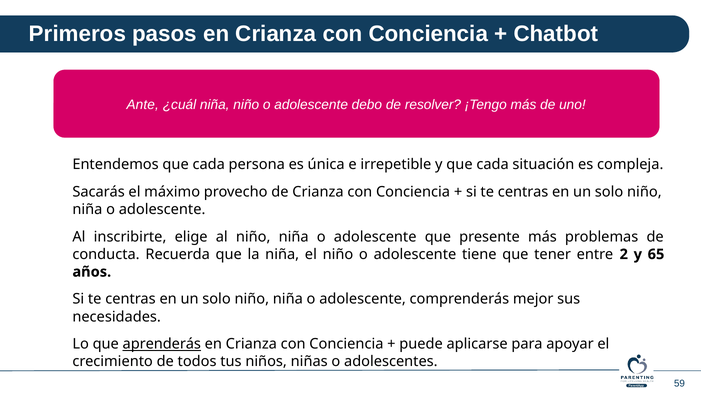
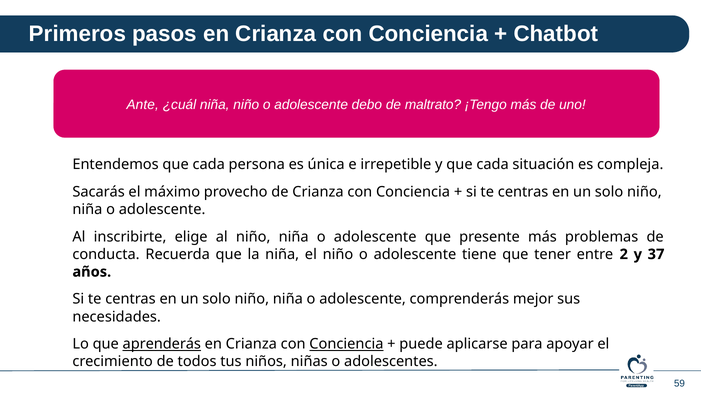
resolver: resolver -> maltrato (433, 104)
65: 65 -> 37 (656, 254)
Conciencia underline: none -> present (346, 343)
